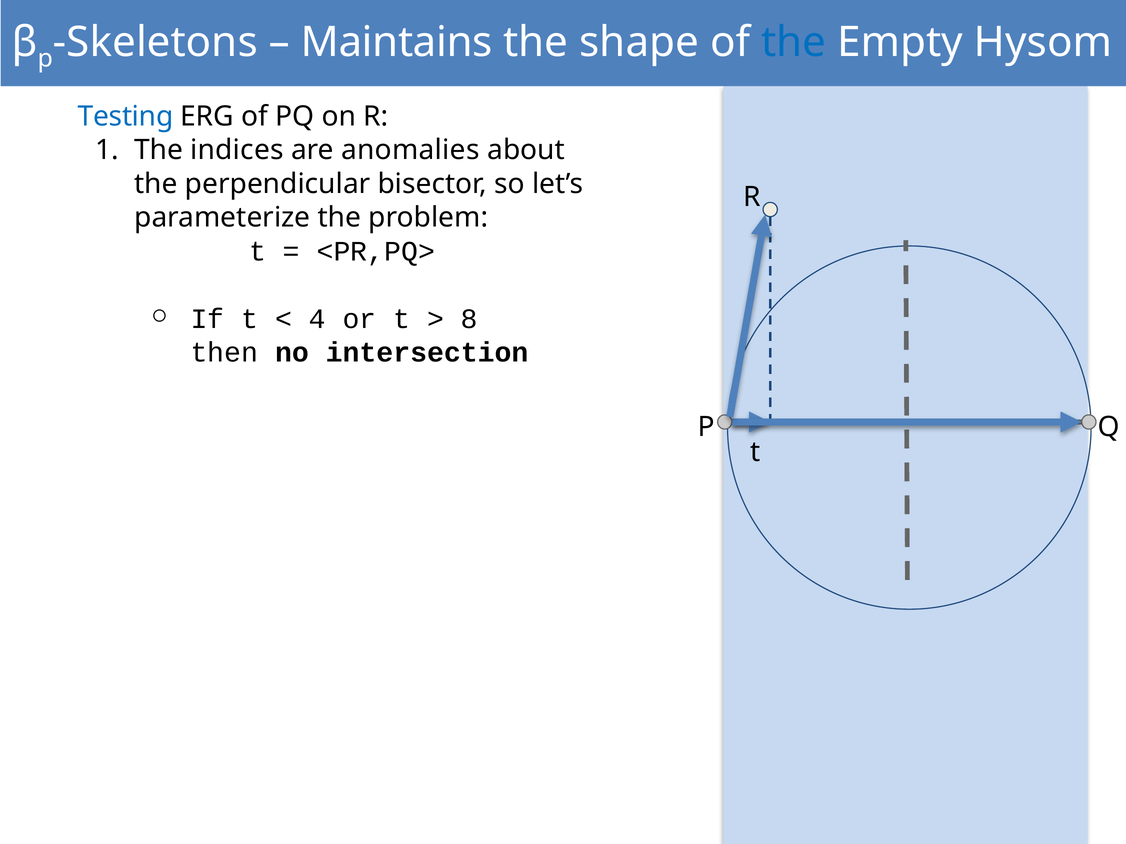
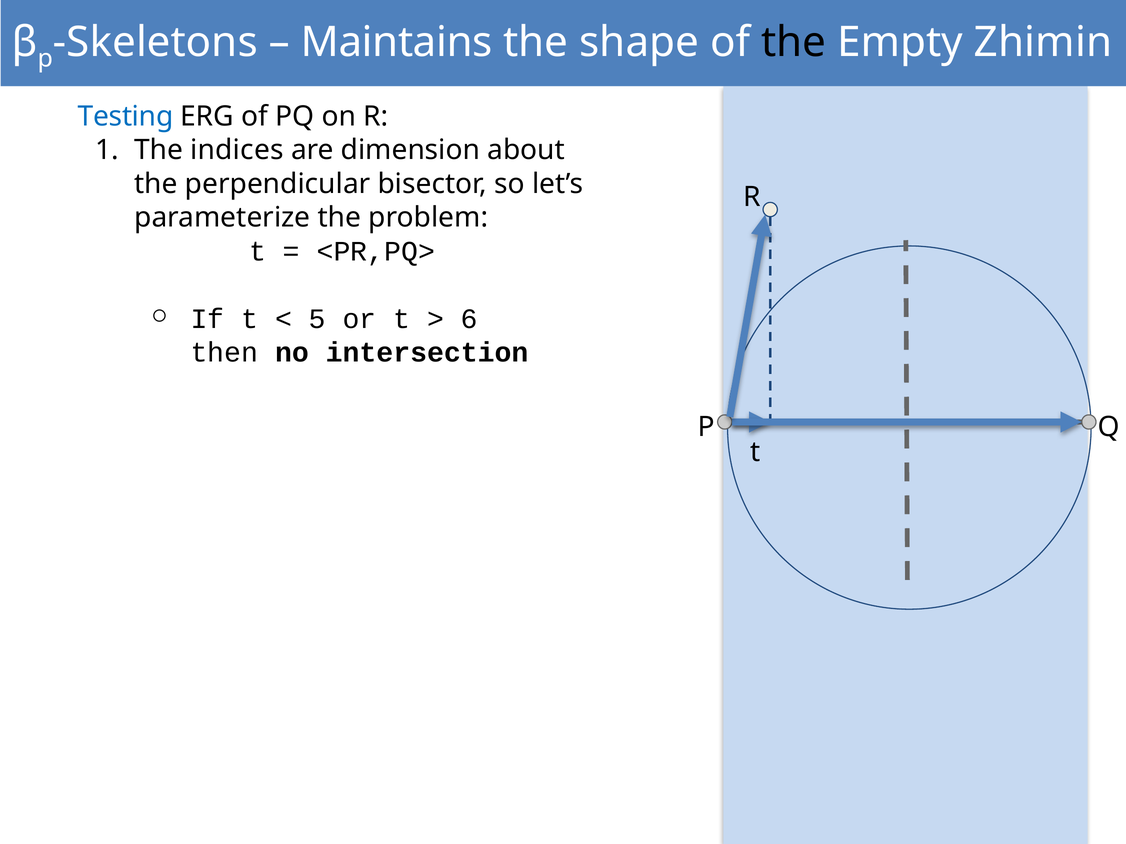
the colour: blue -> black (794, 42)
Hysom: Hysom -> Zhimin (1043, 42)
anomalies: anomalies -> dimension (410, 150)
4: 4 -> 5 (317, 319)
8: 8 -> 6 (469, 319)
